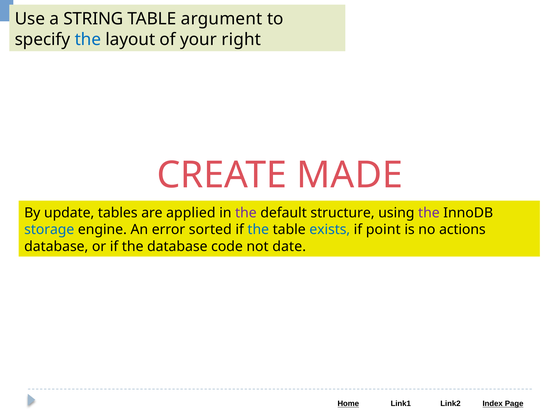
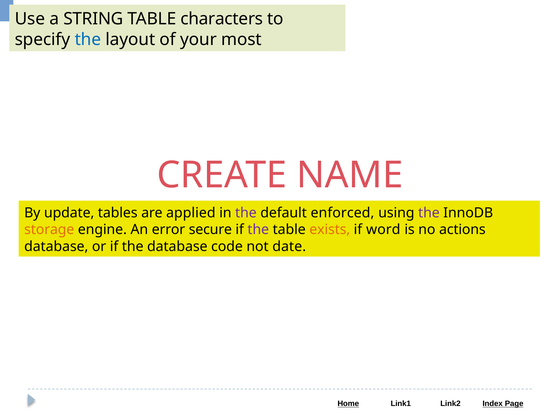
argument: argument -> characters (222, 19)
right: right -> most (241, 39)
MADE: MADE -> NAME (350, 175)
structure: structure -> enforced (342, 213)
storage colour: blue -> orange (49, 230)
sorted: sorted -> secure (210, 230)
the colour: blue -> purple (258, 230)
exists colour: blue -> orange (330, 230)
point: point -> word (383, 230)
